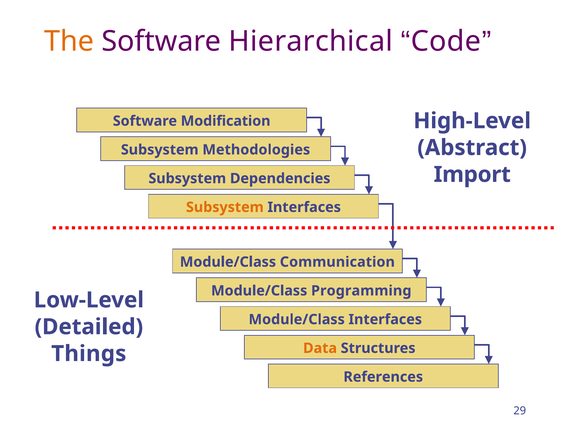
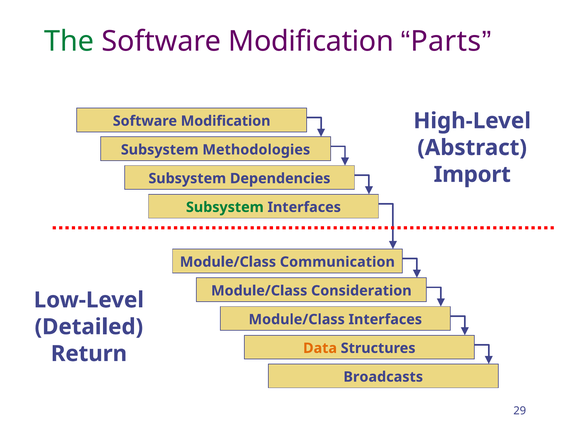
The colour: orange -> green (69, 41)
Hierarchical: Hierarchical -> Modification (311, 41)
Code: Code -> Parts (446, 41)
Subsystem colour: orange -> green (225, 207)
Programming: Programming -> Consideration (361, 291)
Things: Things -> Return (89, 354)
References: References -> Broadcasts (383, 377)
